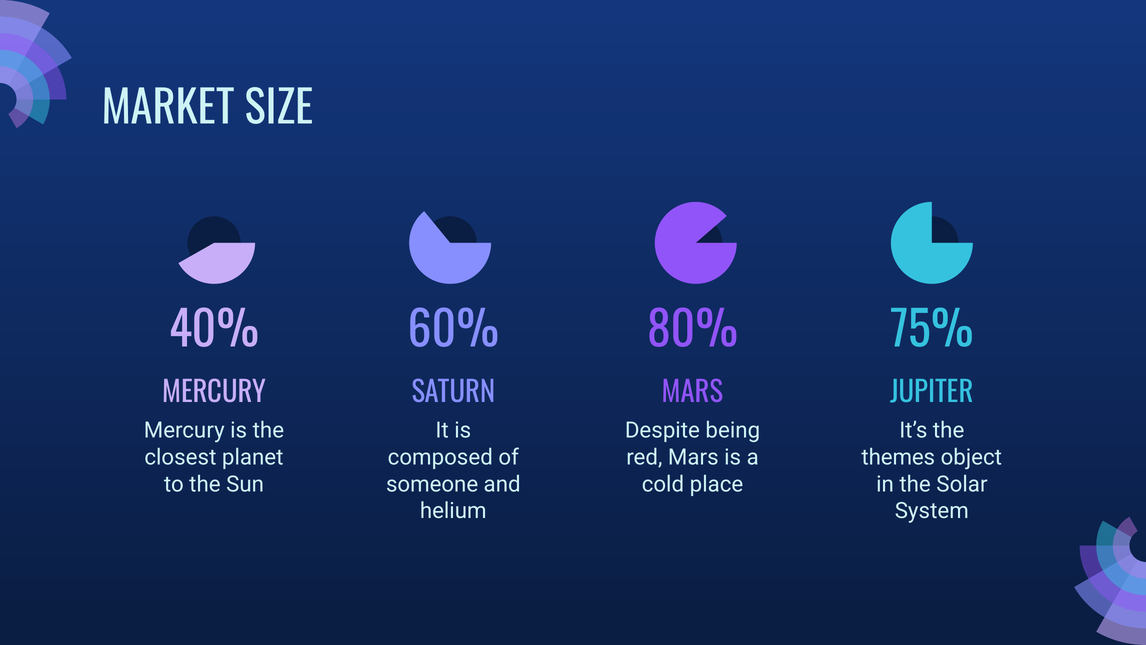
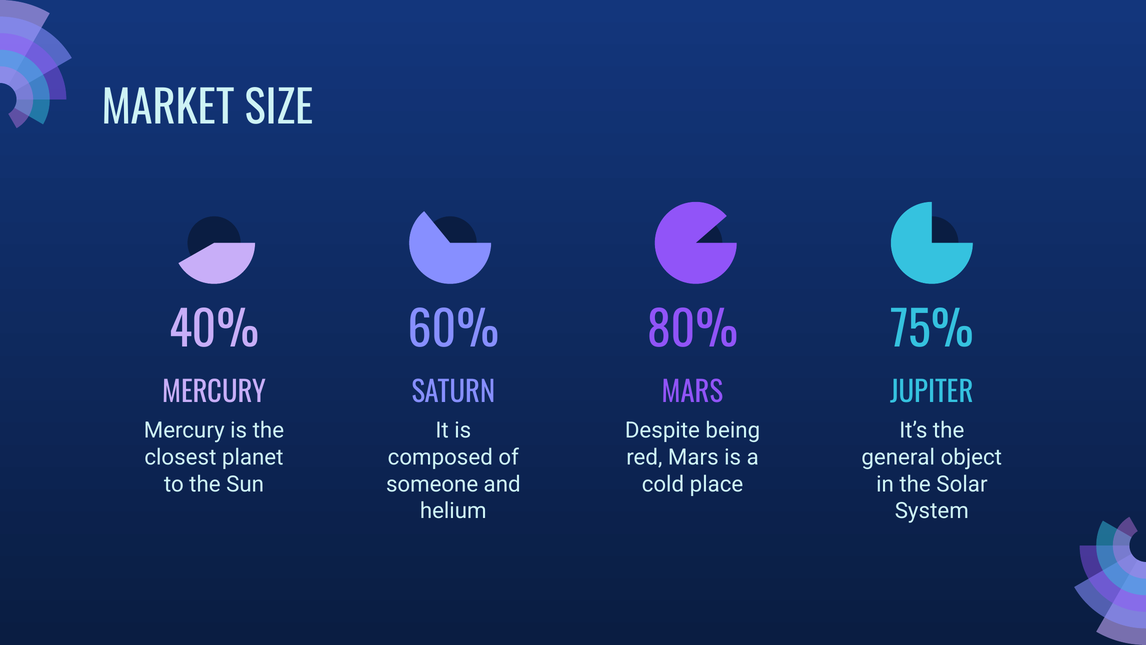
themes: themes -> general (898, 457)
